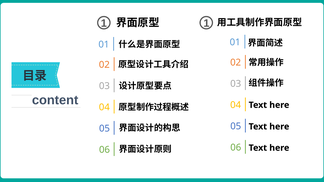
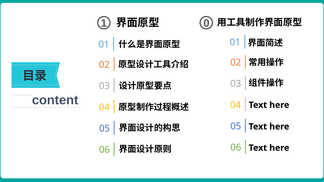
1 1: 1 -> 0 (206, 23)
